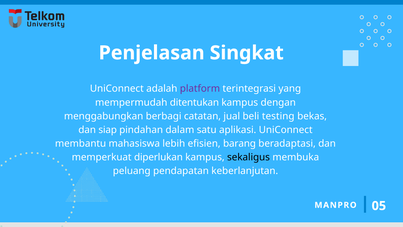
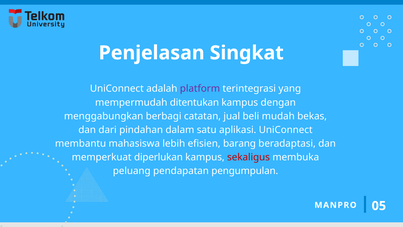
testing: testing -> mudah (278, 116)
siap: siap -> dari (108, 130)
sekaligus colour: black -> red (249, 157)
keberlanjutan: keberlanjutan -> pengumpulan (245, 171)
